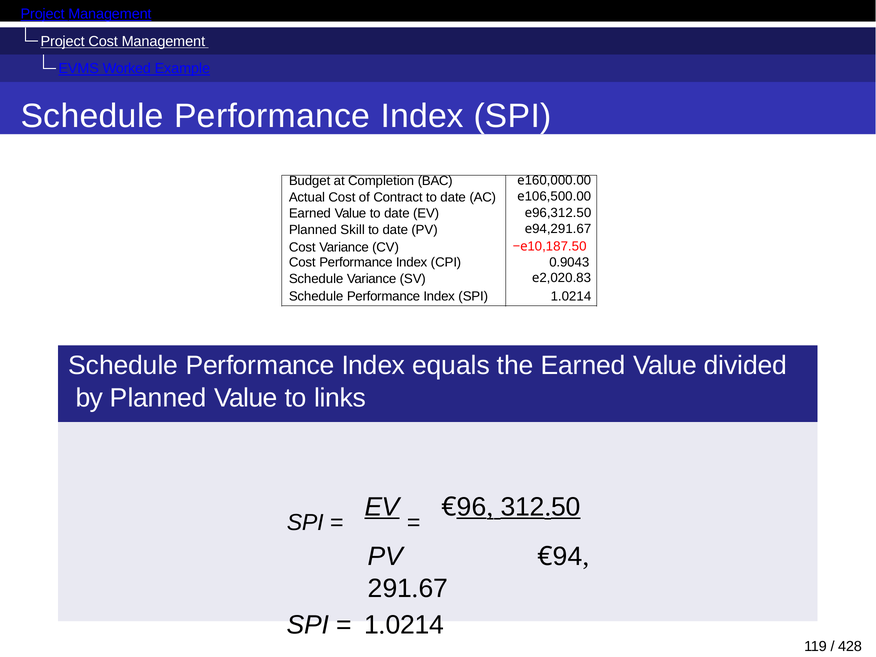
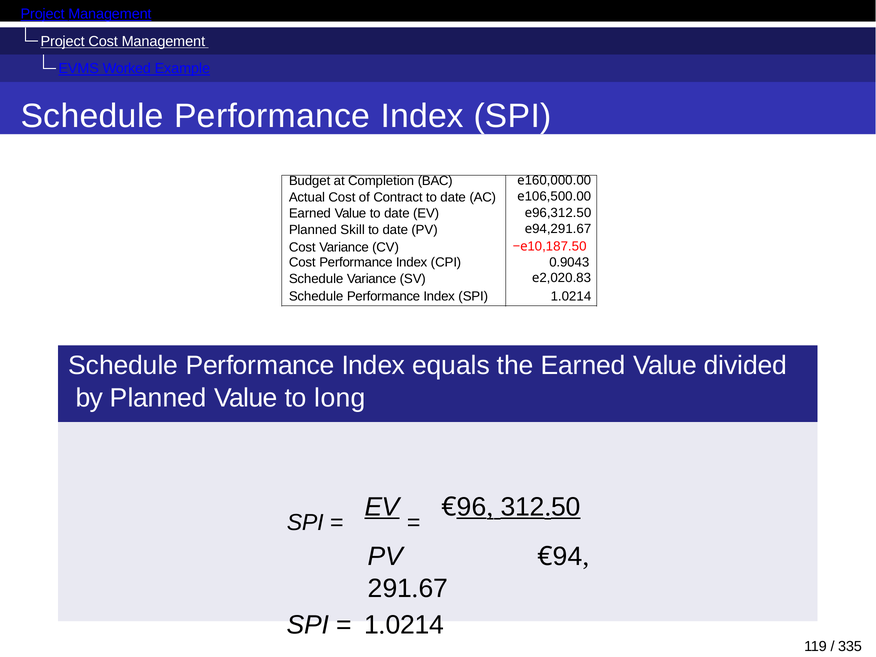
links: links -> long (340, 399)
428: 428 -> 335 (850, 647)
